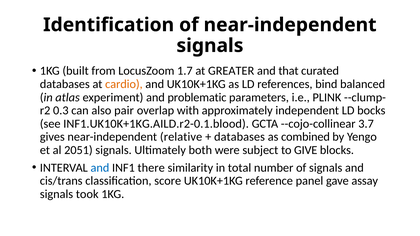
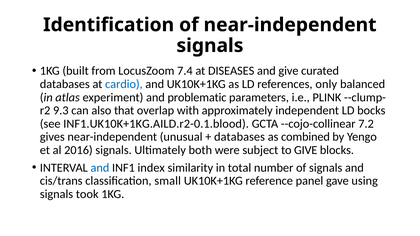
1.7: 1.7 -> 7.4 (185, 71)
GREATER: GREATER -> DISEASES (231, 71)
and that: that -> give (288, 71)
cardio colour: orange -> blue (124, 84)
bind: bind -> only (326, 84)
0.3: 0.3 -> 9.3 (61, 111)
pair: pair -> that (124, 111)
3.7: 3.7 -> 7.2 (366, 124)
relative: relative -> unusual (181, 137)
2051: 2051 -> 2016 (78, 150)
there: there -> index (151, 168)
score: score -> small (168, 181)
assay: assay -> using (365, 181)
